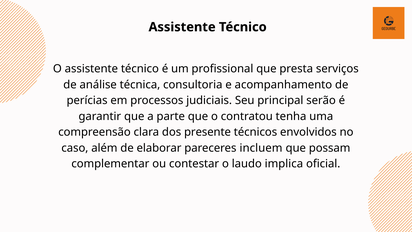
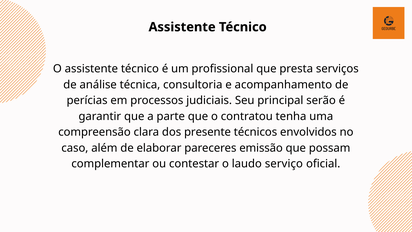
incluem: incluem -> emissão (261, 148)
implica: implica -> serviço (284, 164)
